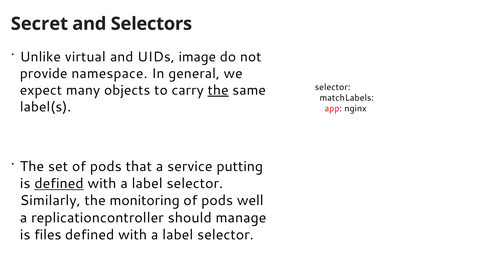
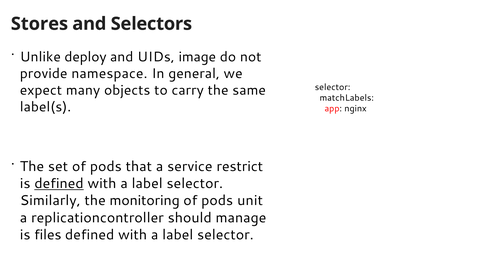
Secret: Secret -> Stores (39, 24)
virtual: virtual -> deploy (85, 57)
the underline: present -> none (218, 90)
putting: putting -> restrict (240, 167)
well: well -> unit (250, 201)
